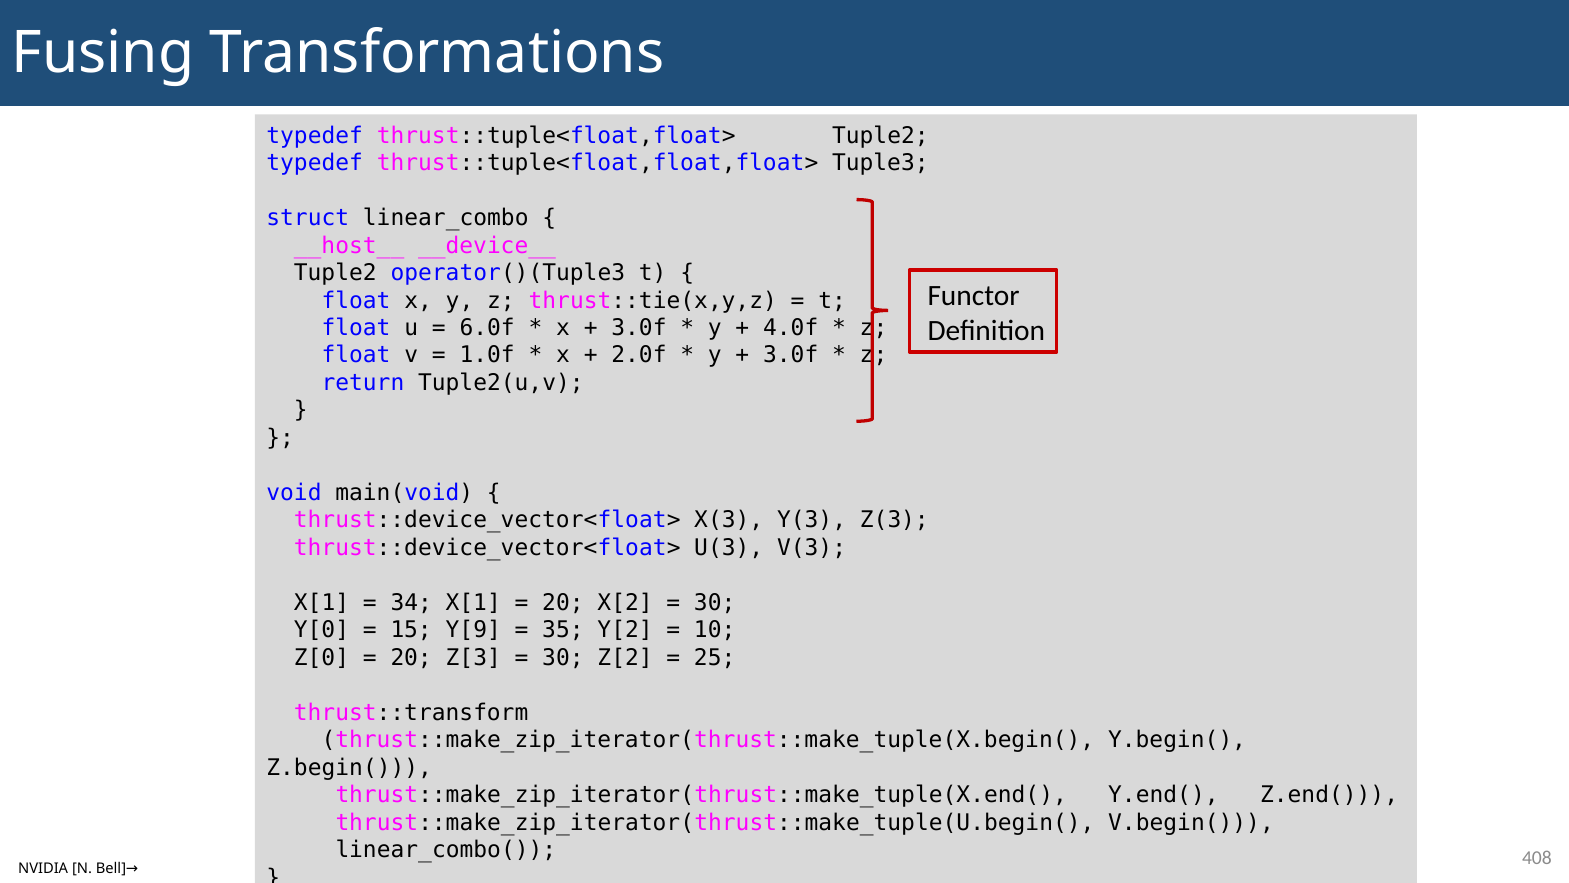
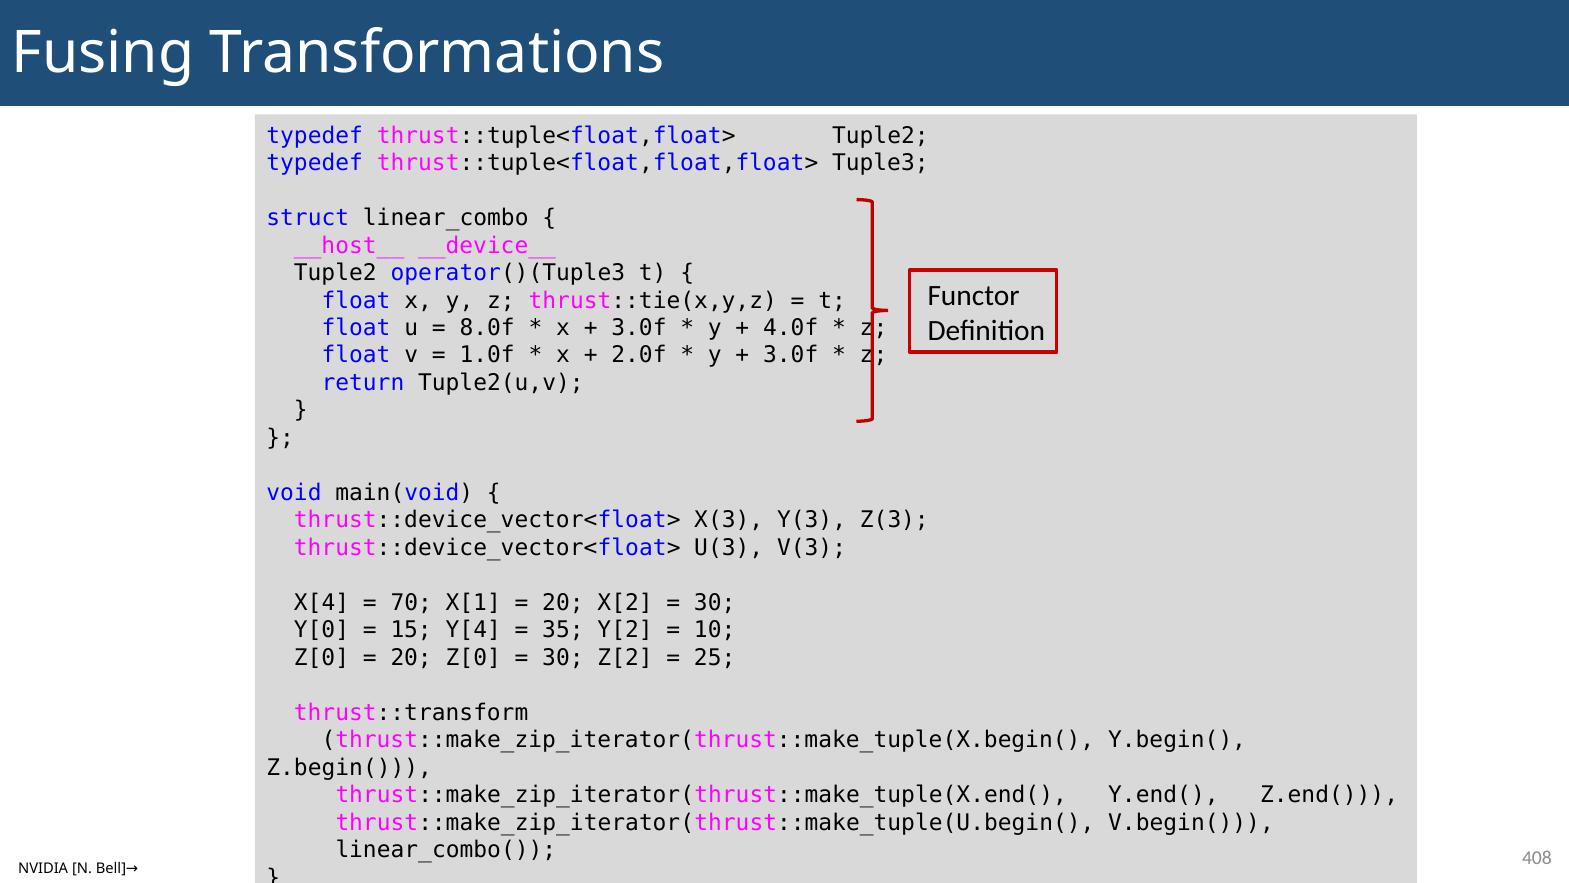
6.0f: 6.0f -> 8.0f (487, 328)
X[1: X[1 -> X[4 (322, 602)
34: 34 -> 70 (411, 602)
Y[9: Y[9 -> Y[4 (473, 630)
20 Z[3: Z[3 -> Z[0 (473, 657)
